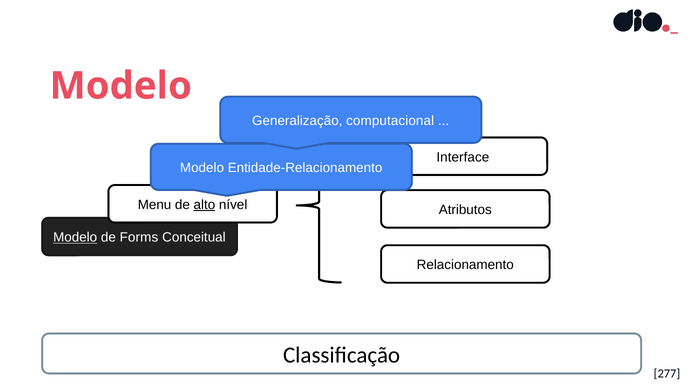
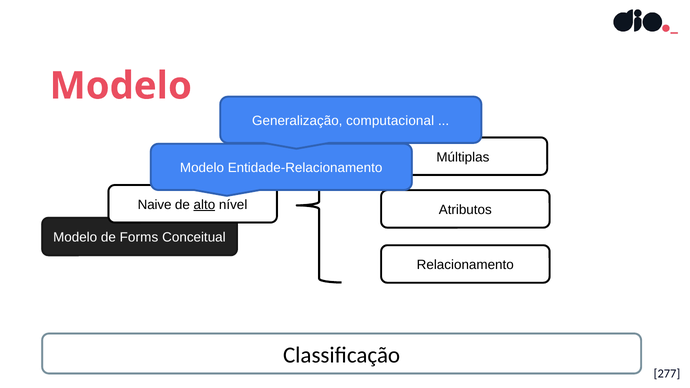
Interface: Interface -> Múltiplas (463, 157)
Menu: Menu -> Naive (155, 205)
Modelo underline: present -> none (75, 238)
